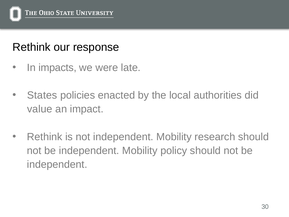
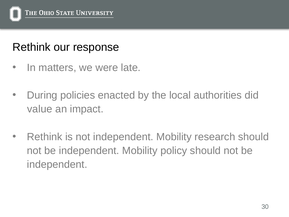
impacts: impacts -> matters (57, 68)
States: States -> During (42, 95)
